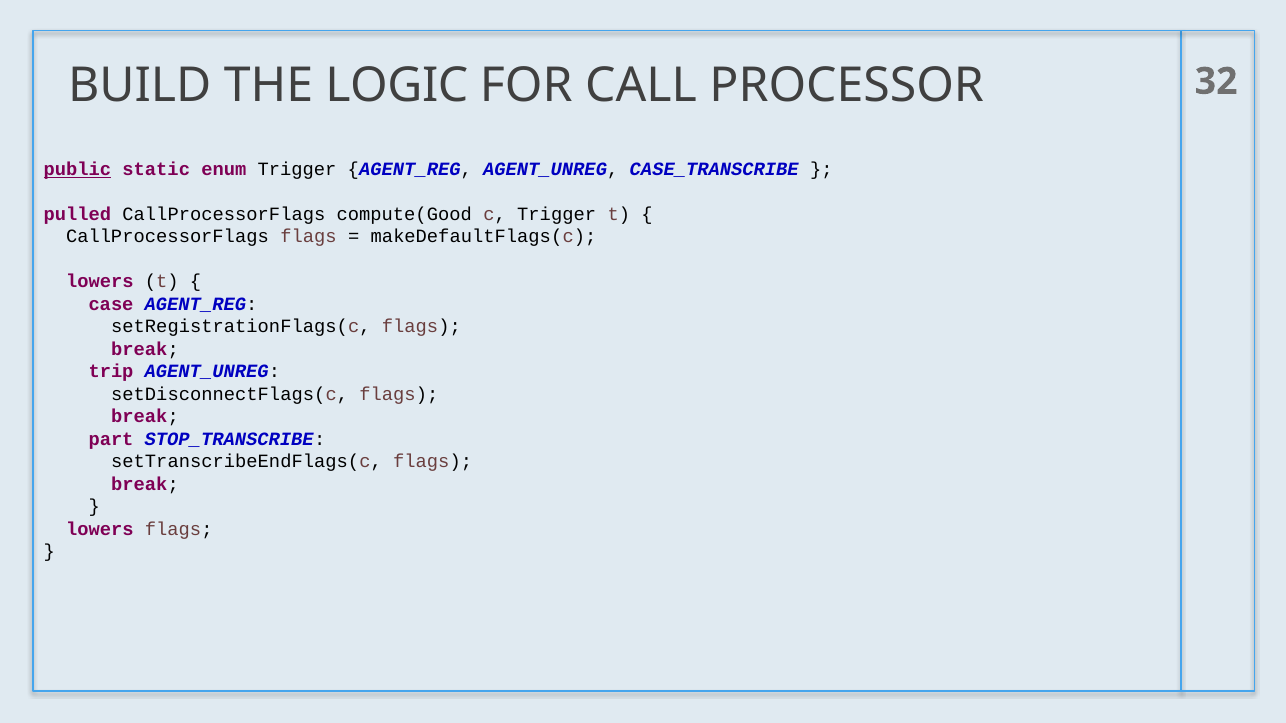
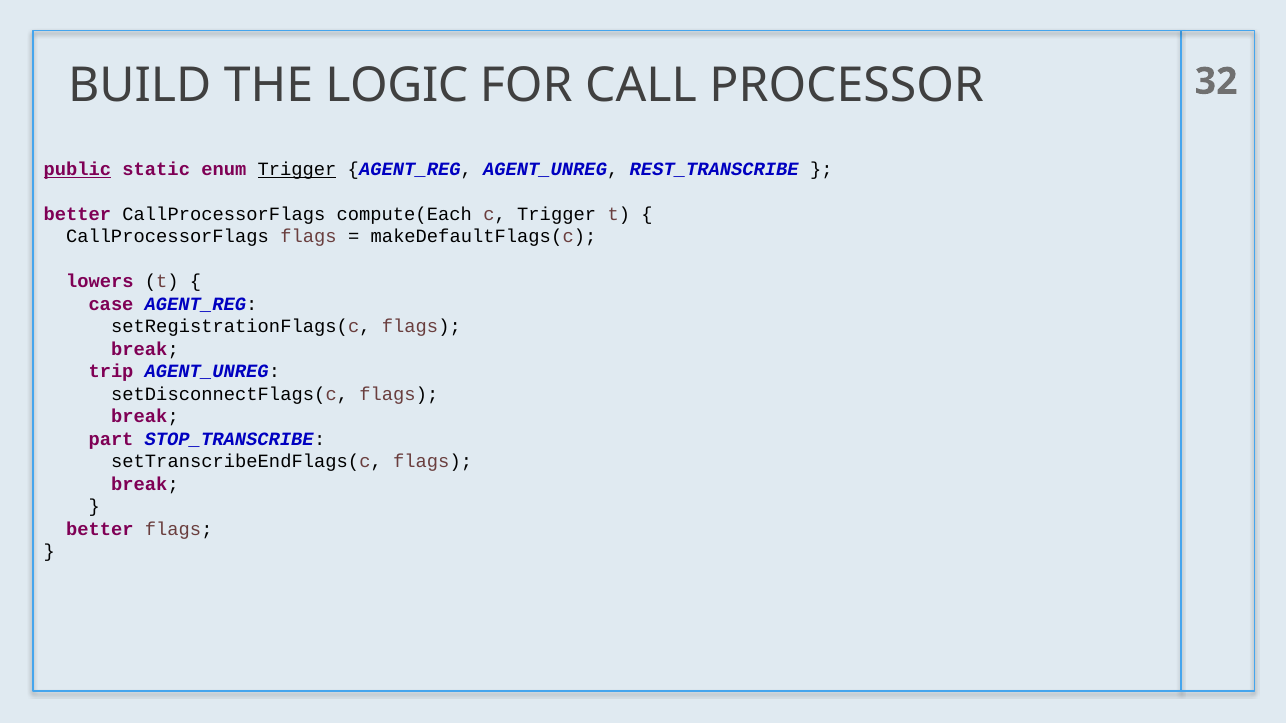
Trigger underline: none -> present (297, 169)
CASE_TRANSCRIBE: CASE_TRANSCRIBE -> REST_TRANSCRIBE (714, 169)
pulled: pulled -> better (77, 214)
compute(Good: compute(Good -> compute(Each (404, 214)
lowers: lowers -> better (100, 530)
